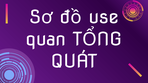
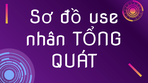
quan: quan -> nhân (46, 39)
